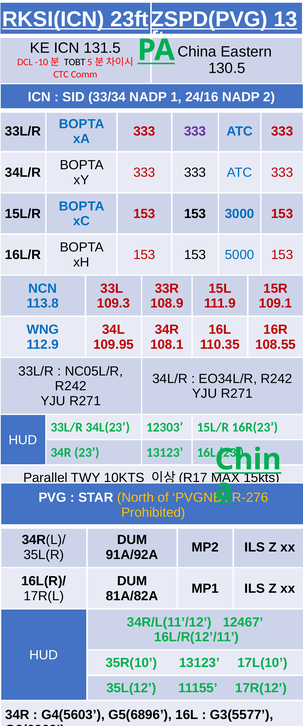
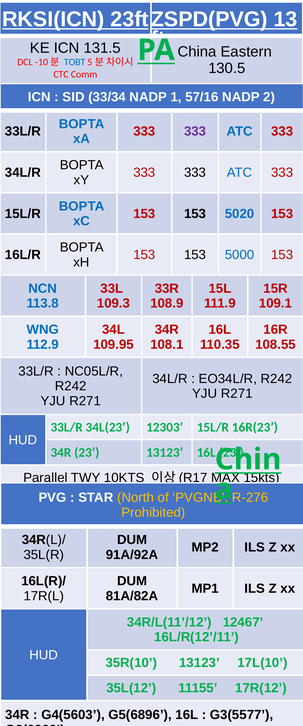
TOBT colour: black -> blue (75, 62)
24/16: 24/16 -> 57/16 (202, 97)
3000: 3000 -> 5020 (240, 213)
